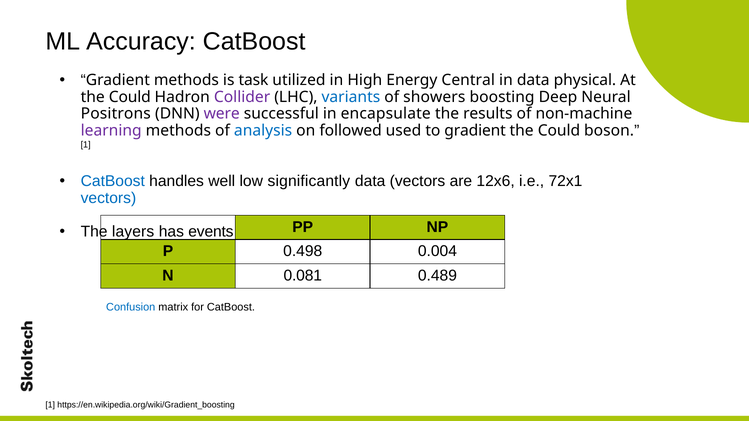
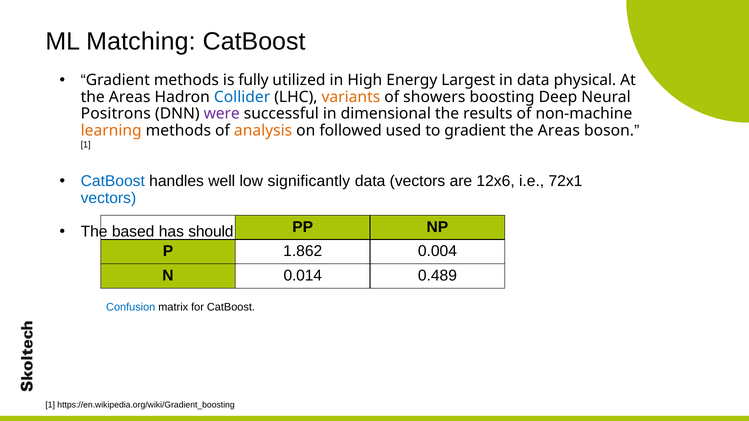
ML Accuracy: Accuracy -> Matching (141, 42)
task: task -> fully (253, 80)
Central: Central -> Largest (468, 80)
Could: Could -> Areas (130, 97)
Collider colour: purple -> blue (242, 97)
variants colour: blue -> orange (351, 97)
encapsulate: encapsulate -> dimensional (386, 114)
learning colour: purple -> orange (111, 131)
analysis colour: blue -> orange (263, 131)
Could: Could -> Areas (559, 131)
layers: layers -> based (133, 232)
events: events -> should (211, 232)
0.498: 0.498 -> 1.862 (303, 252)
0.081: 0.081 -> 0.014 (303, 276)
